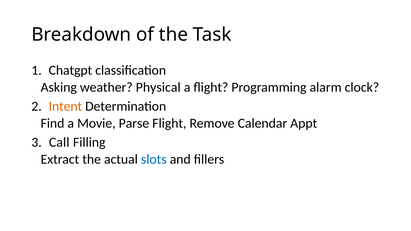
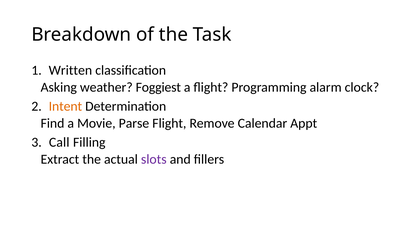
Chatgpt: Chatgpt -> Written (70, 70)
Physical: Physical -> Foggiest (158, 87)
slots colour: blue -> purple (154, 159)
